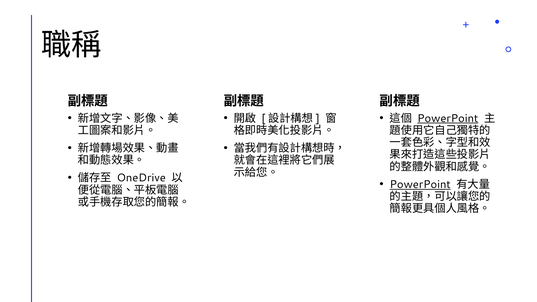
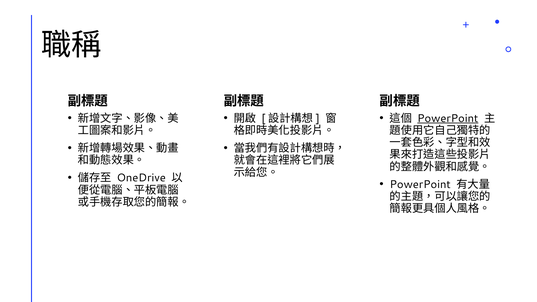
PowerPoint underline: present -> none (420, 184)
